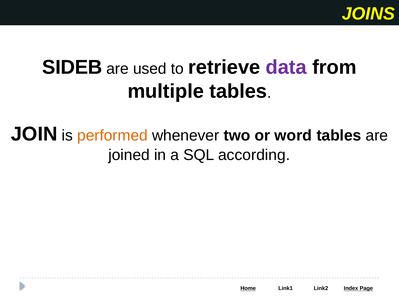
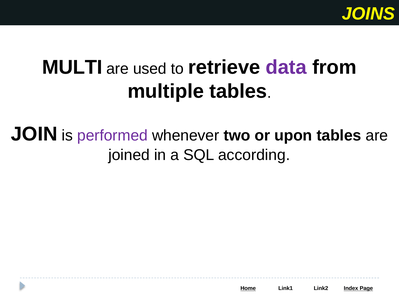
SIDEB: SIDEB -> MULTI (72, 67)
performed colour: orange -> purple (113, 135)
word: word -> upon (293, 135)
